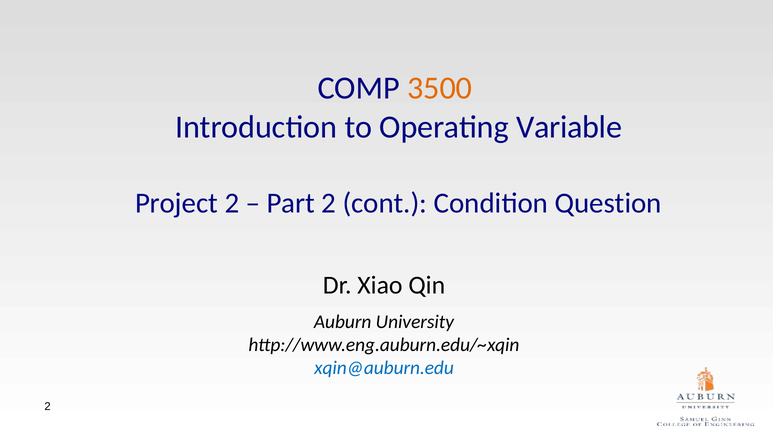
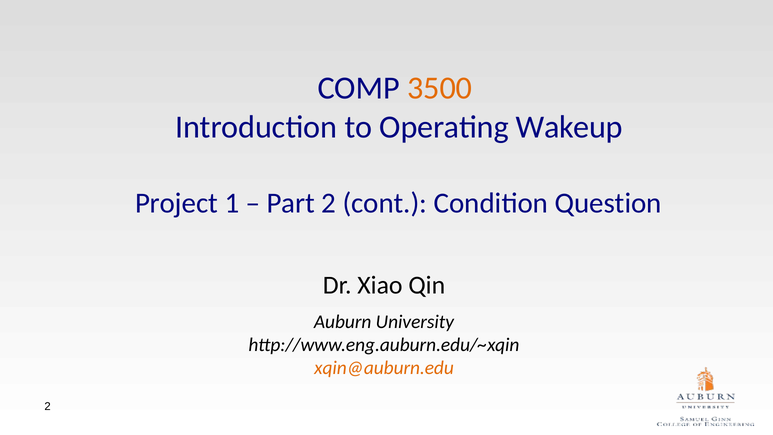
Variable: Variable -> Wakeup (569, 127)
Project 2: 2 -> 1 (232, 203)
xqin@auburn.edu colour: blue -> orange (384, 368)
